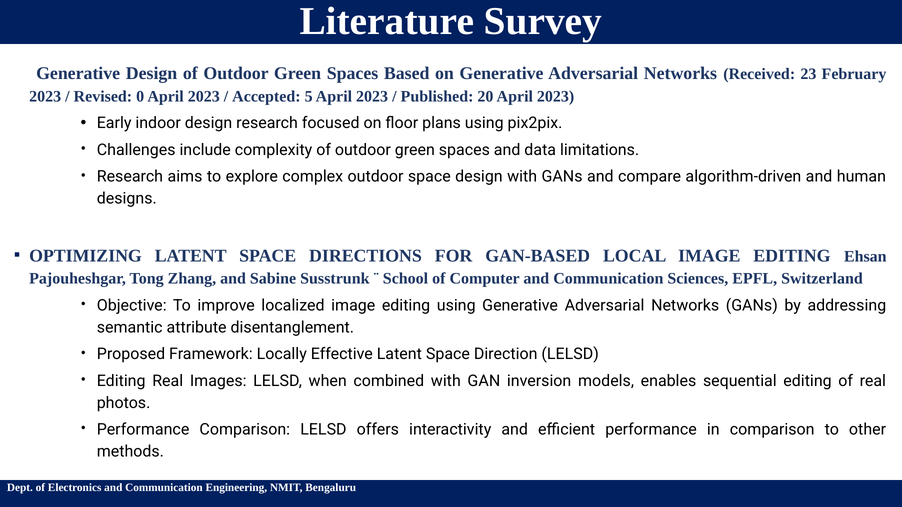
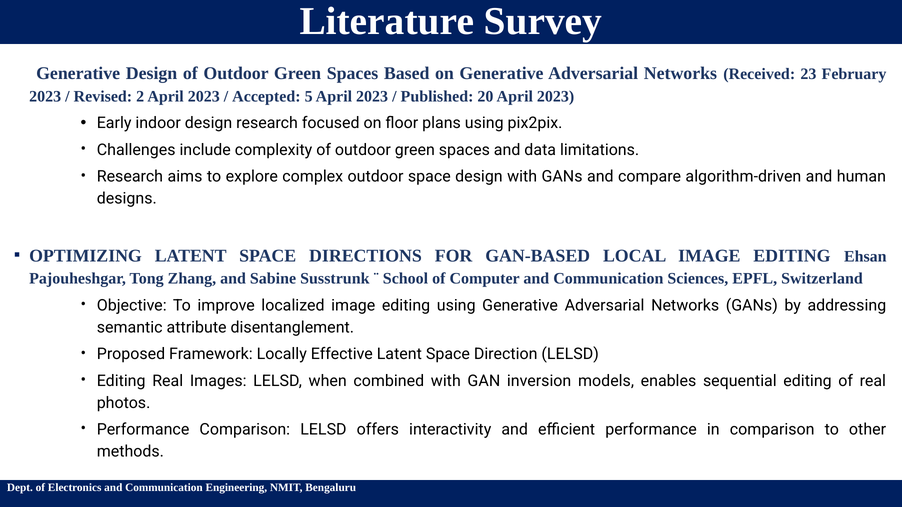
0: 0 -> 2 (140, 97)
